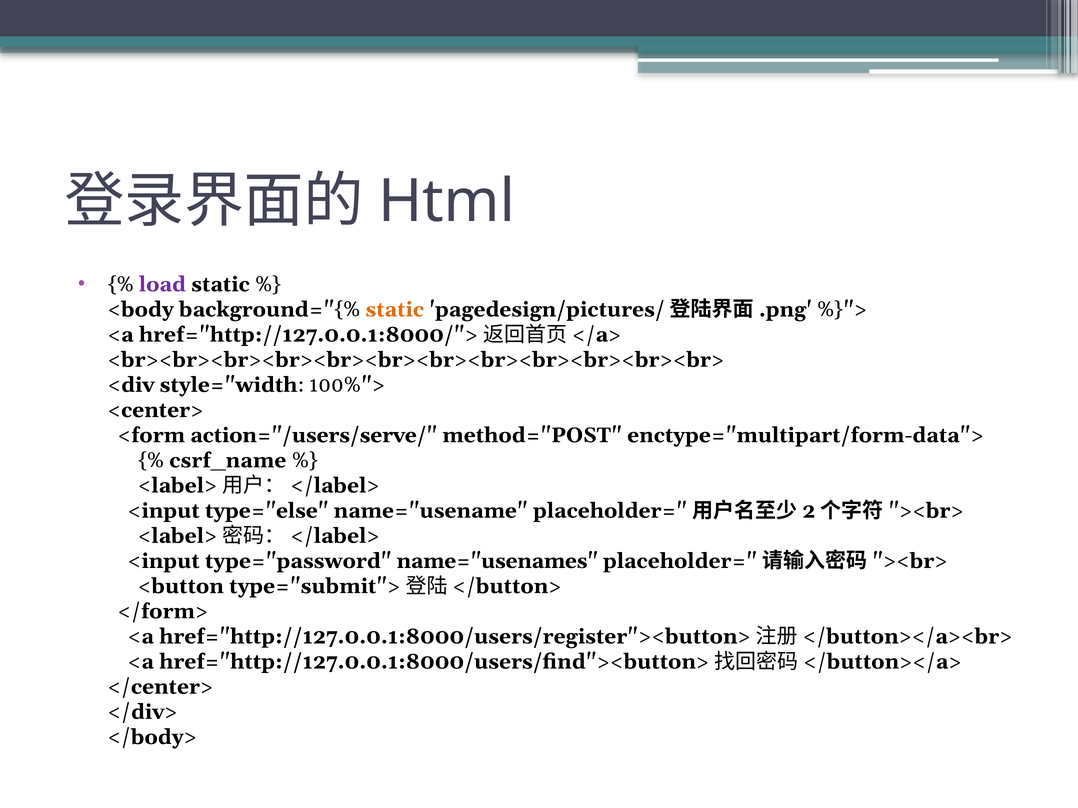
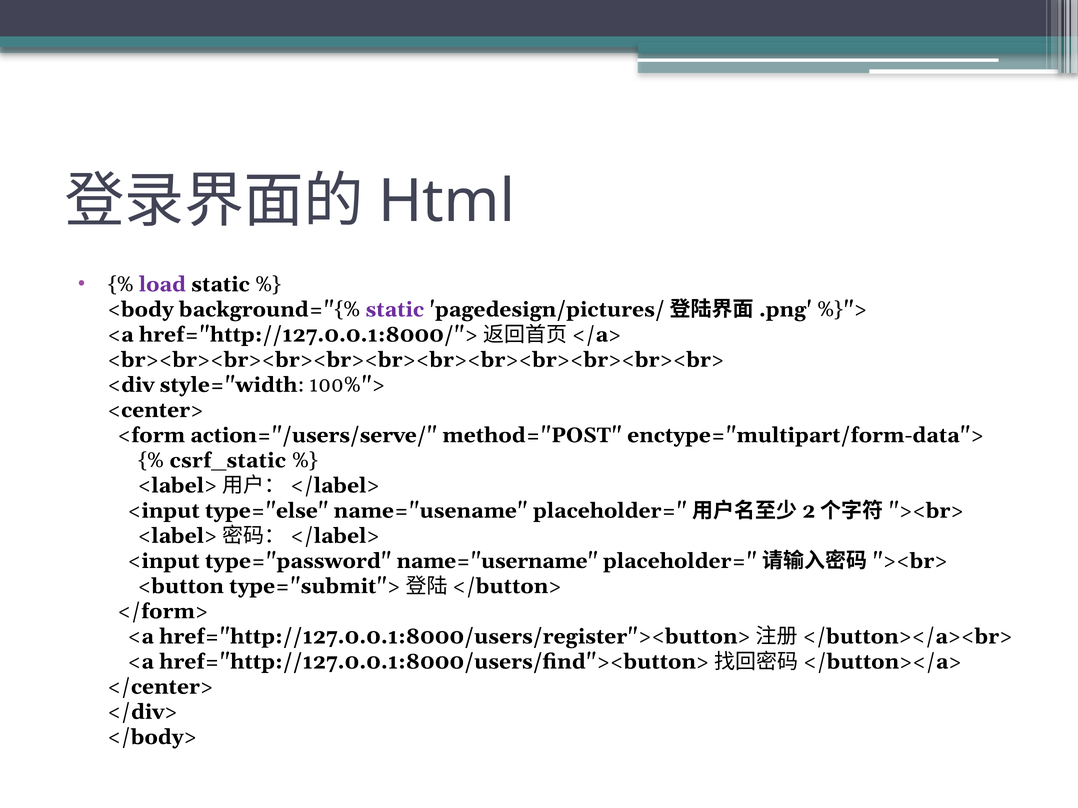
static colour: orange -> purple (395, 310)
csrf_name: csrf_name -> csrf_static (228, 461)
name="usenames: name="usenames -> name="username (497, 561)
